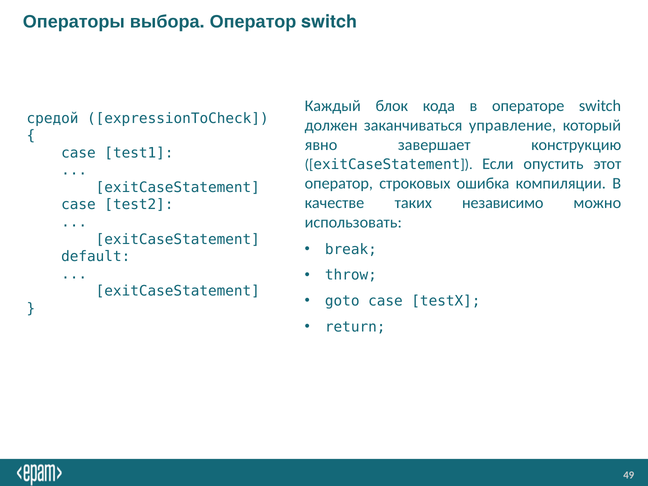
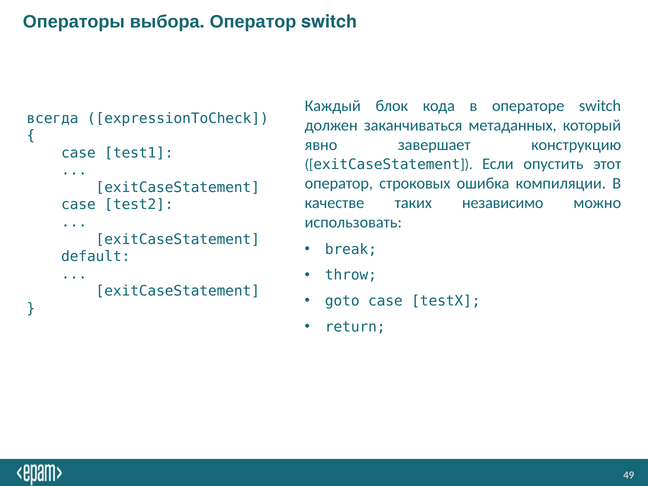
средой: средой -> всегда (53, 118)
управление: управление -> метаданных (513, 125)
